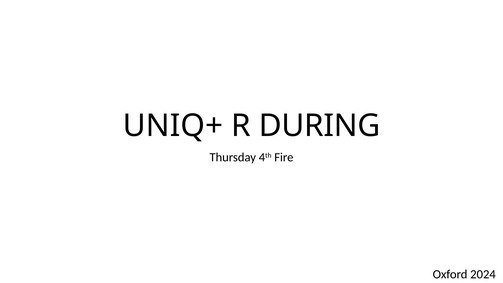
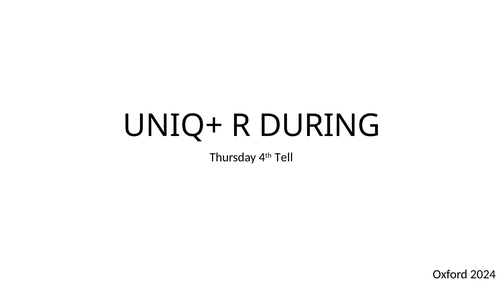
Fire: Fire -> Tell (284, 157)
